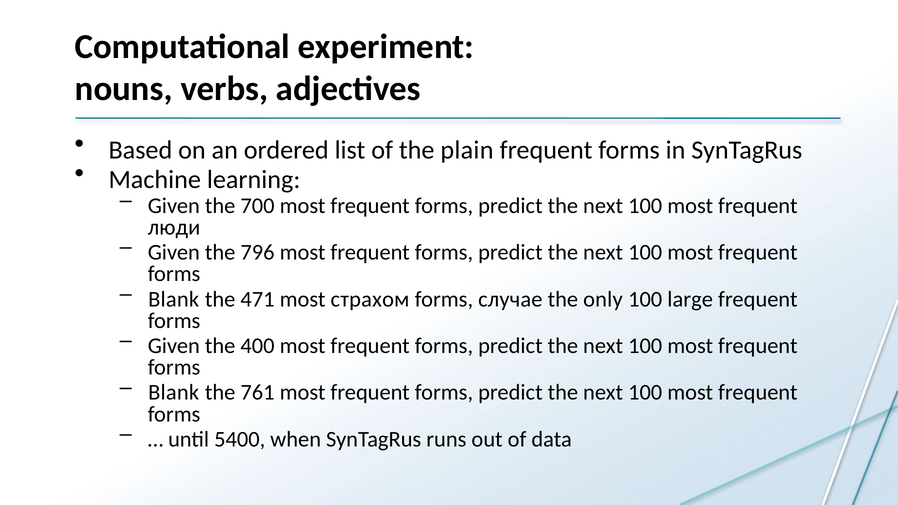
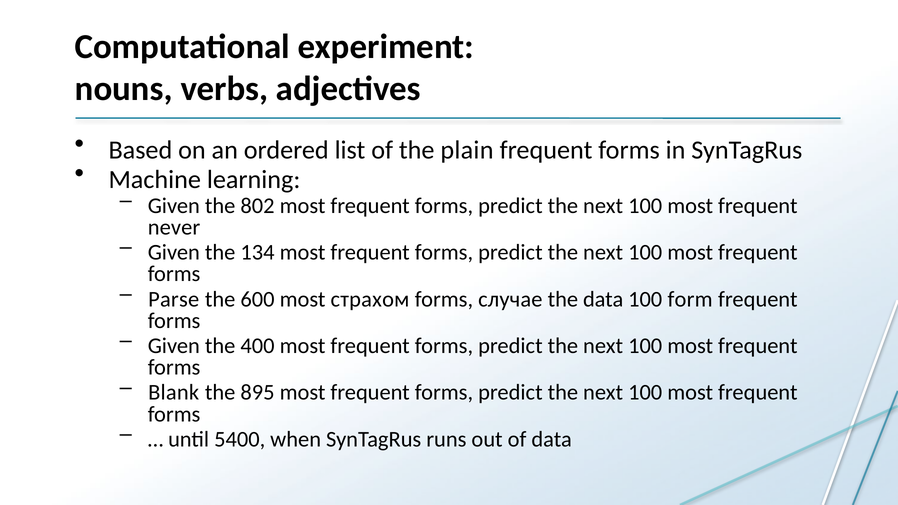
700: 700 -> 802 (258, 206)
люди: люди -> never (174, 227)
796: 796 -> 134 (258, 253)
Blank: Blank -> Parse (174, 299)
471: 471 -> 600 (258, 299)
the only: only -> data (603, 299)
large: large -> form (690, 299)
761: 761 -> 895 (258, 393)
